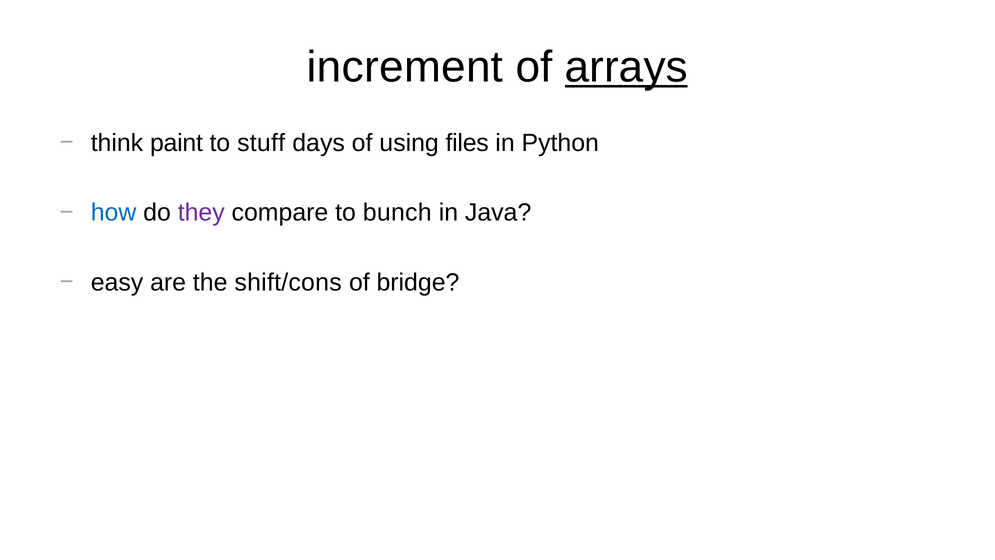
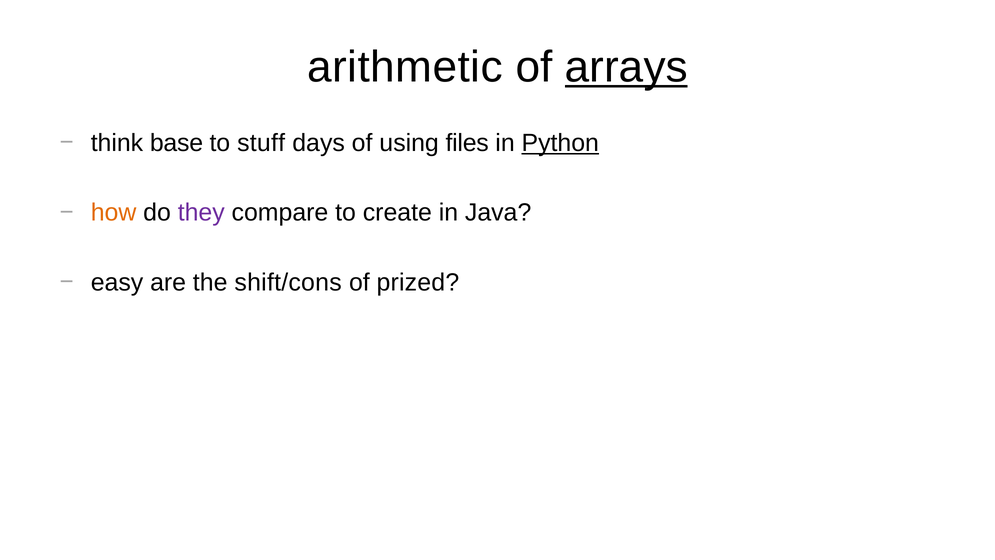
increment: increment -> arithmetic (405, 67)
paint: paint -> base (176, 143)
Python underline: none -> present (560, 143)
how colour: blue -> orange (114, 213)
bunch: bunch -> create (397, 213)
bridge: bridge -> prized (418, 282)
